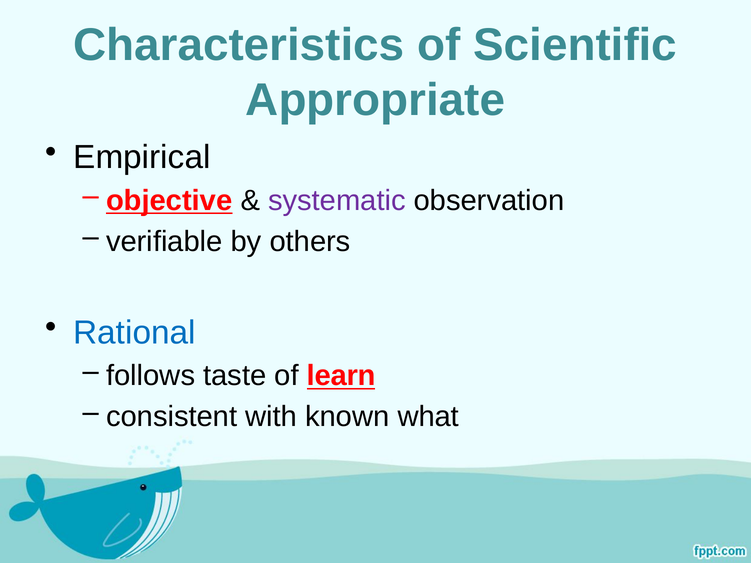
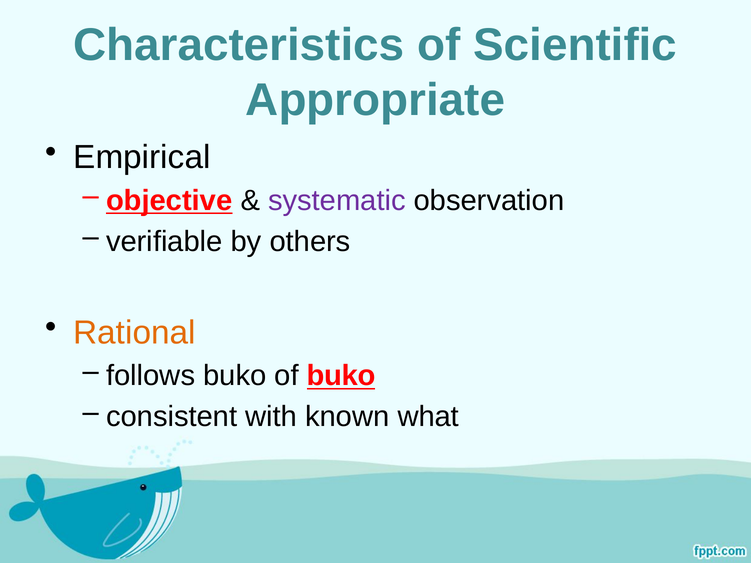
Rational colour: blue -> orange (134, 333)
follows taste: taste -> buko (235, 376)
of learn: learn -> buko (341, 376)
